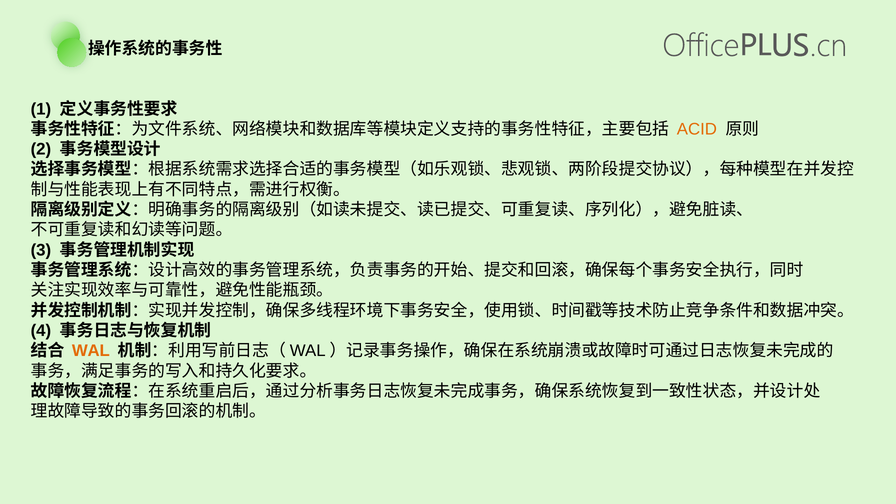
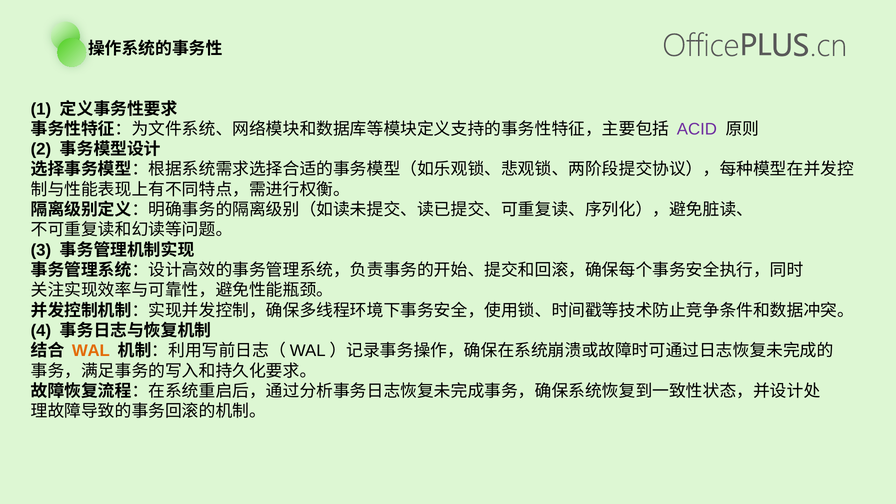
ACID colour: orange -> purple (697, 129)
